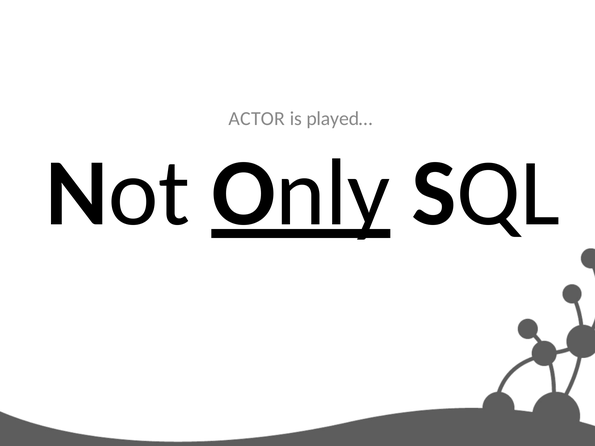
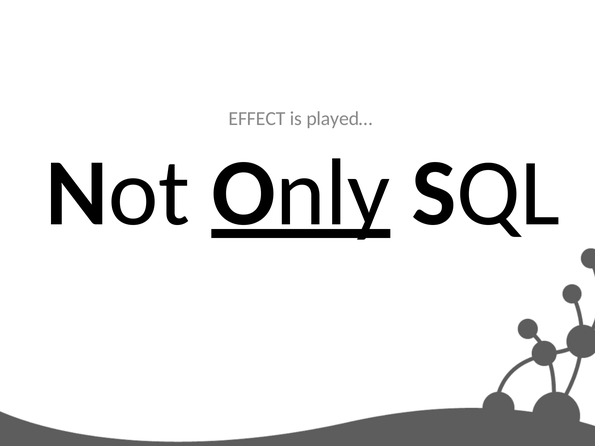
ACTOR: ACTOR -> EFFECT (257, 119)
